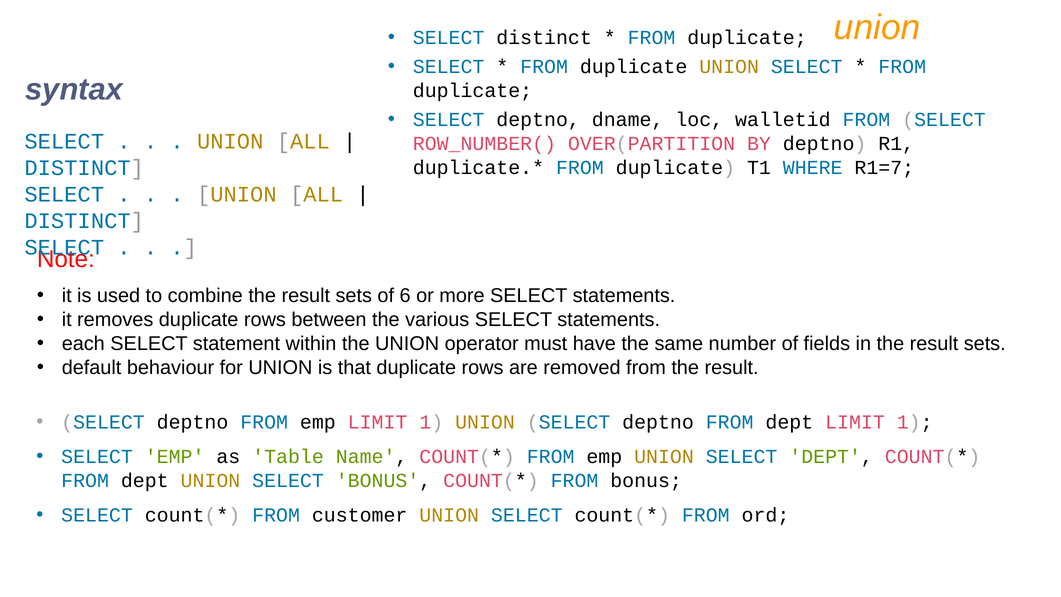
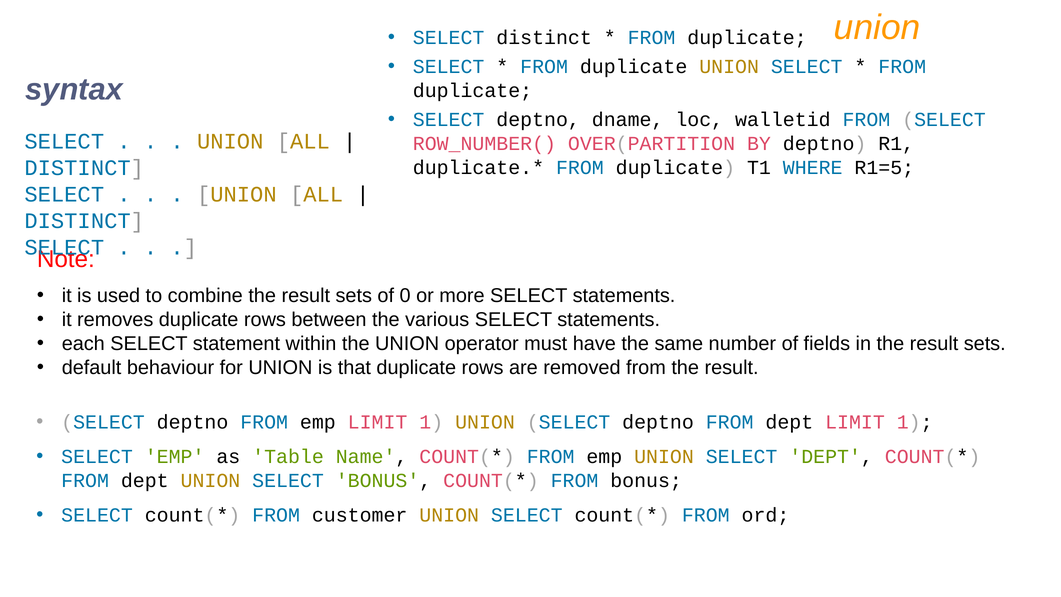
R1=7: R1=7 -> R1=5 (884, 167)
6: 6 -> 0 (405, 296)
